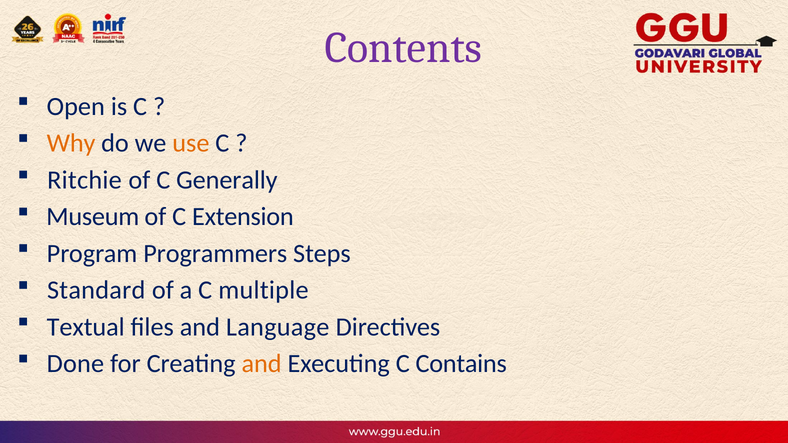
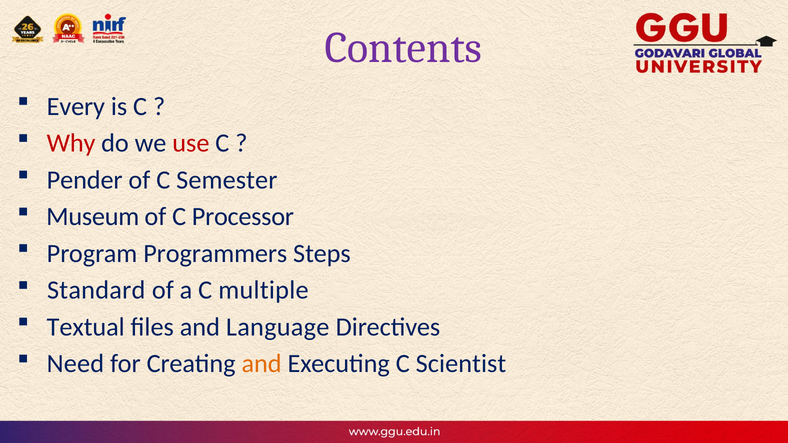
Open: Open -> Every (76, 107)
Why colour: orange -> red (71, 143)
use colour: orange -> red (191, 143)
Ritchie: Ritchie -> Pender (85, 180)
Generally: Generally -> Semester (227, 180)
Extension: Extension -> Processor (243, 217)
Done: Done -> Need (75, 364)
Contains: Contains -> Scientist (461, 364)
